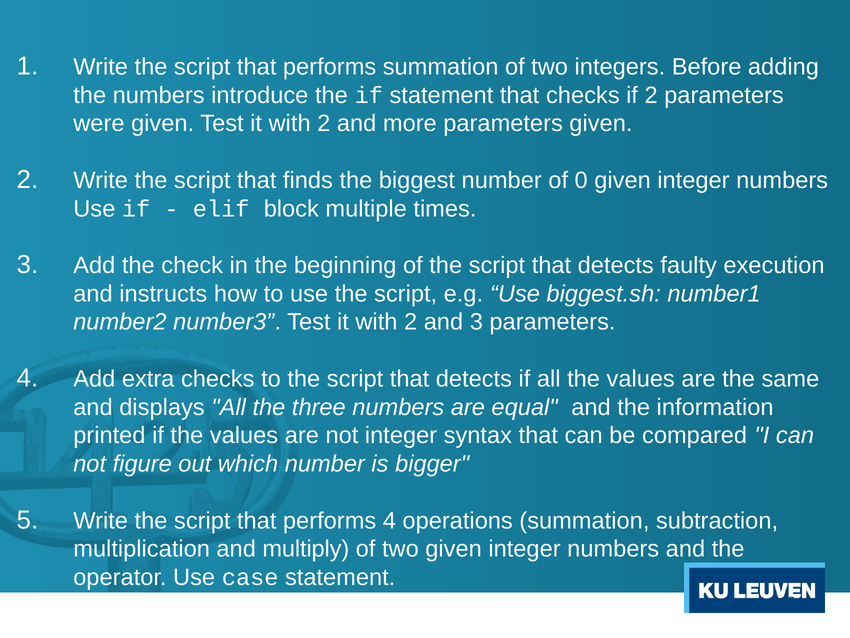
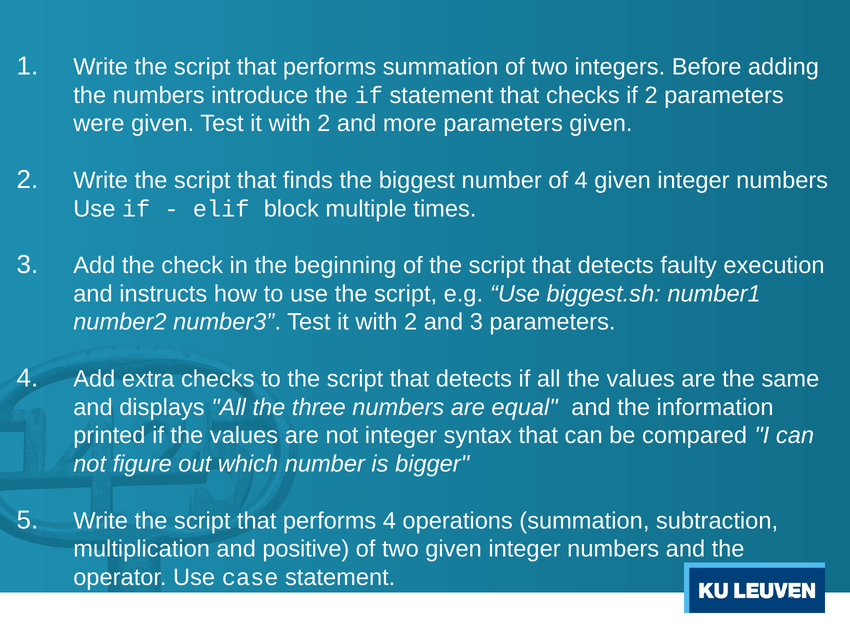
of 0: 0 -> 4 (581, 180)
multiply: multiply -> positive (306, 549)
